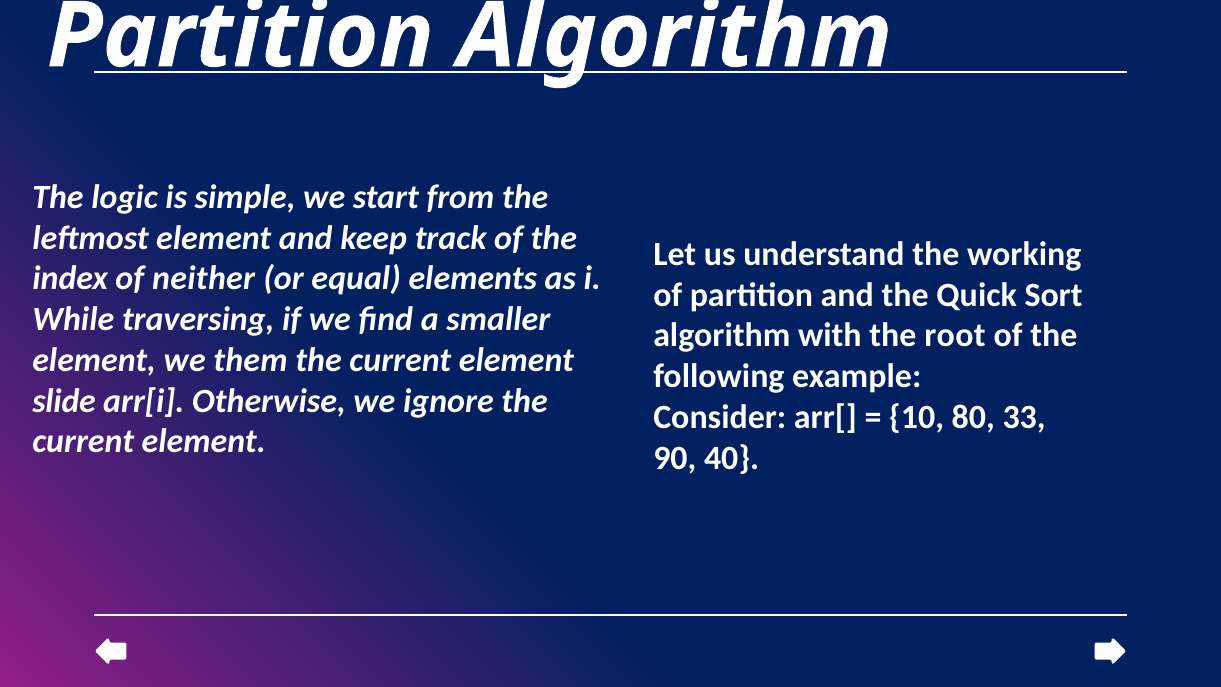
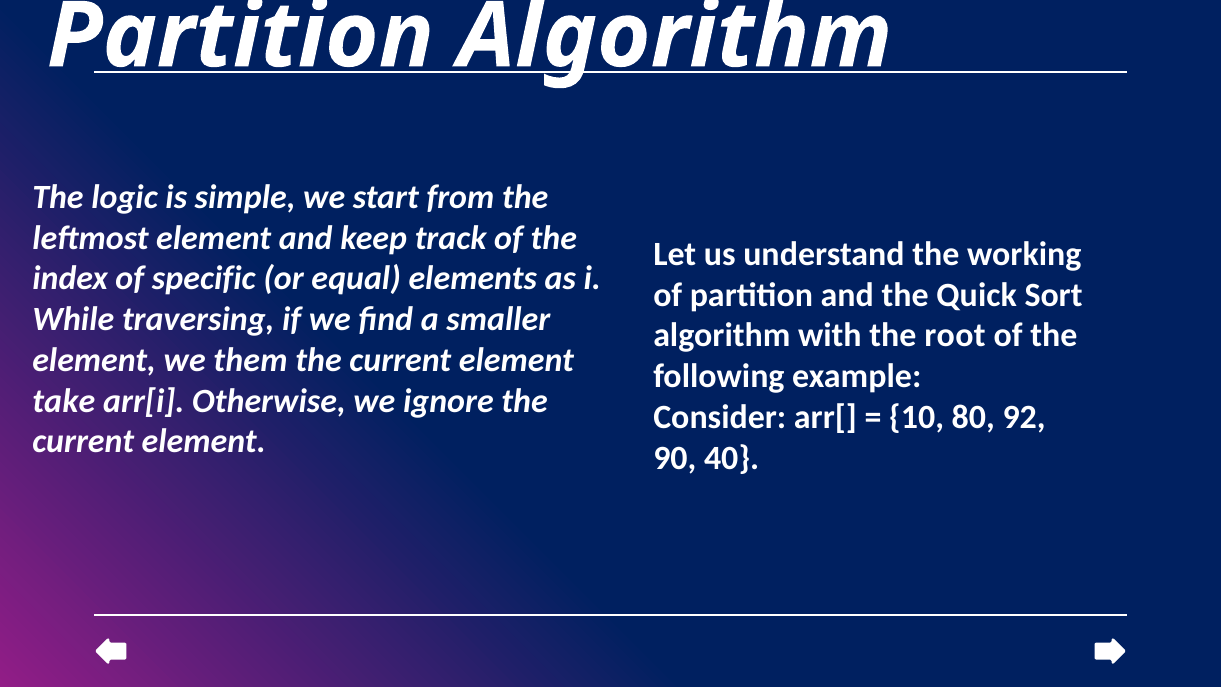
neither: neither -> specific (204, 279)
slide: slide -> take (64, 401)
33: 33 -> 92 (1024, 417)
